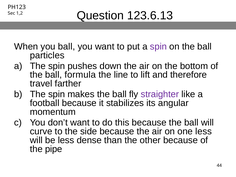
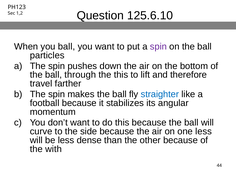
123.6.13: 123.6.13 -> 125.6.10 (150, 16)
formula: formula -> through (80, 75)
the line: line -> this (121, 75)
straighter colour: purple -> blue (160, 94)
pipe: pipe -> with (53, 149)
